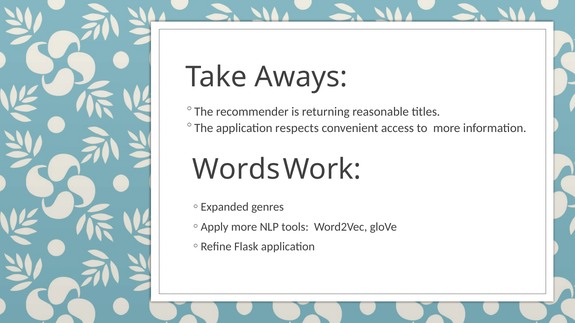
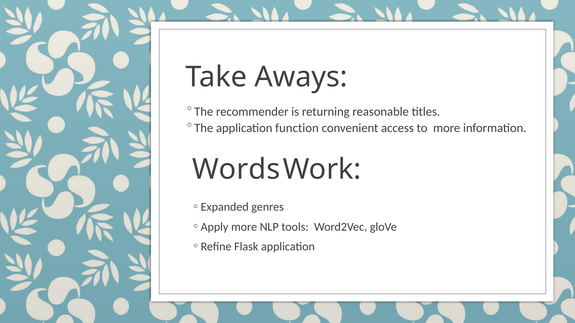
respects: respects -> function (297, 128)
